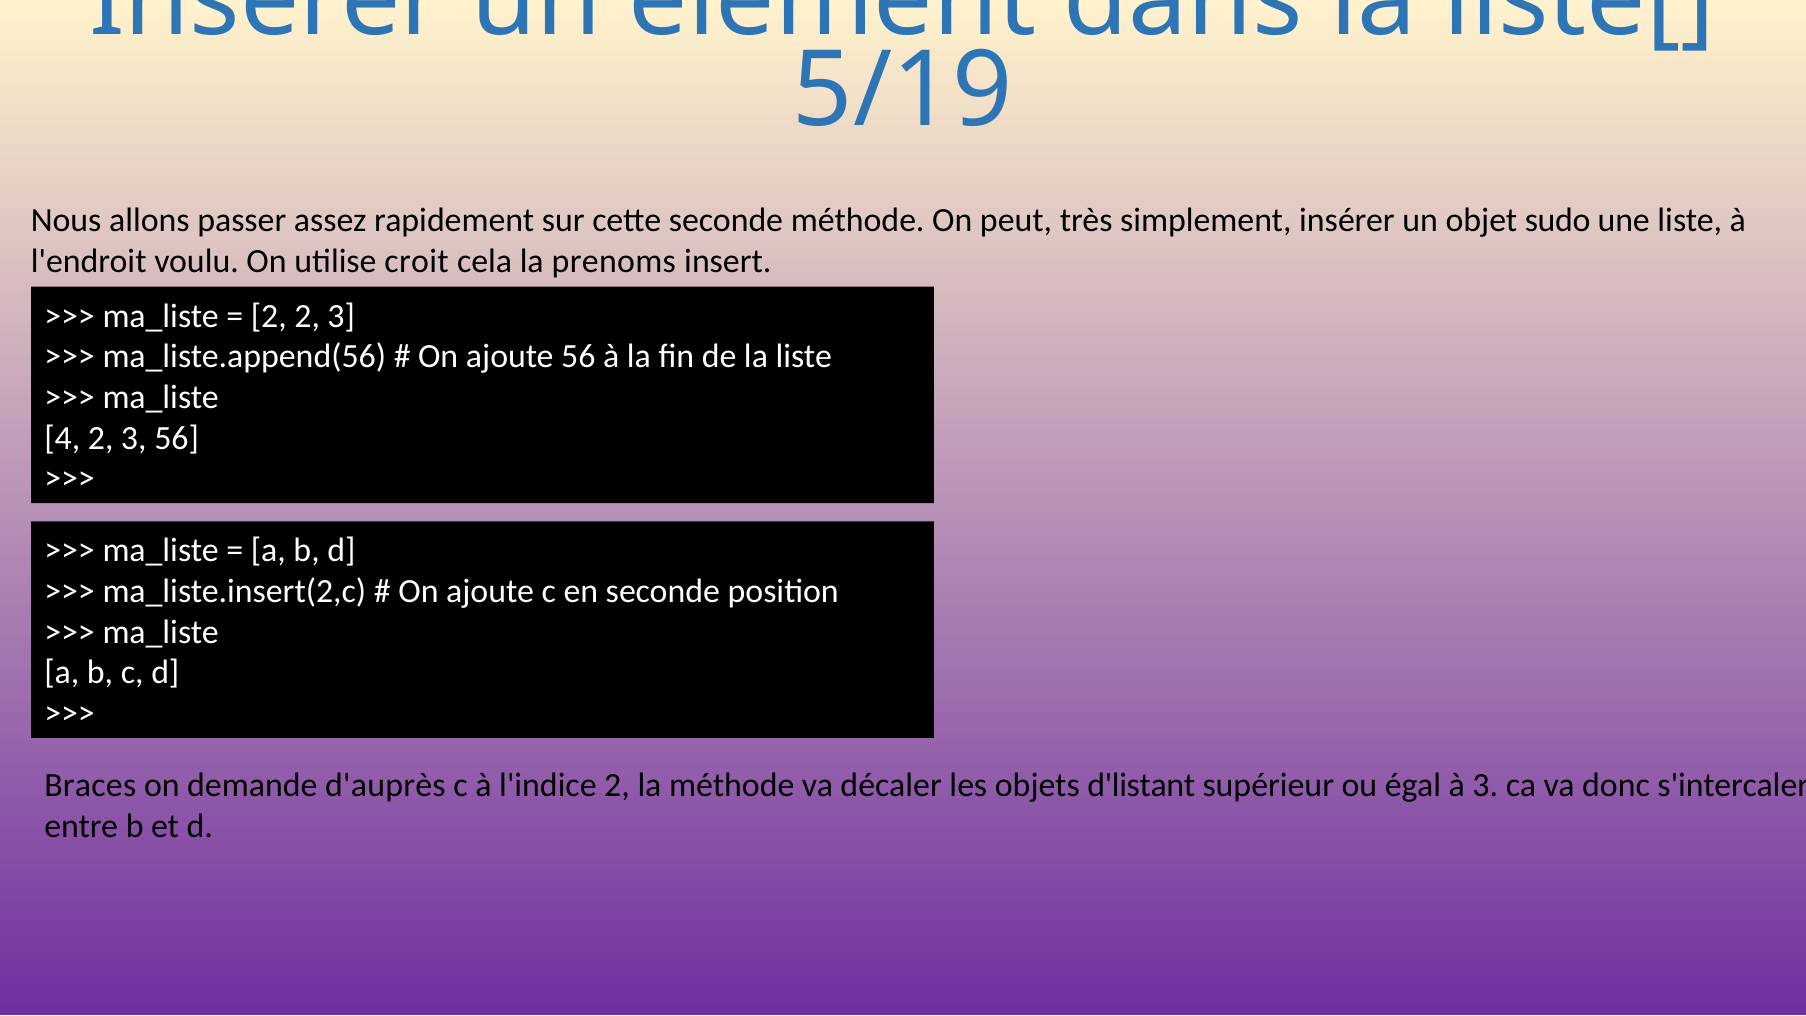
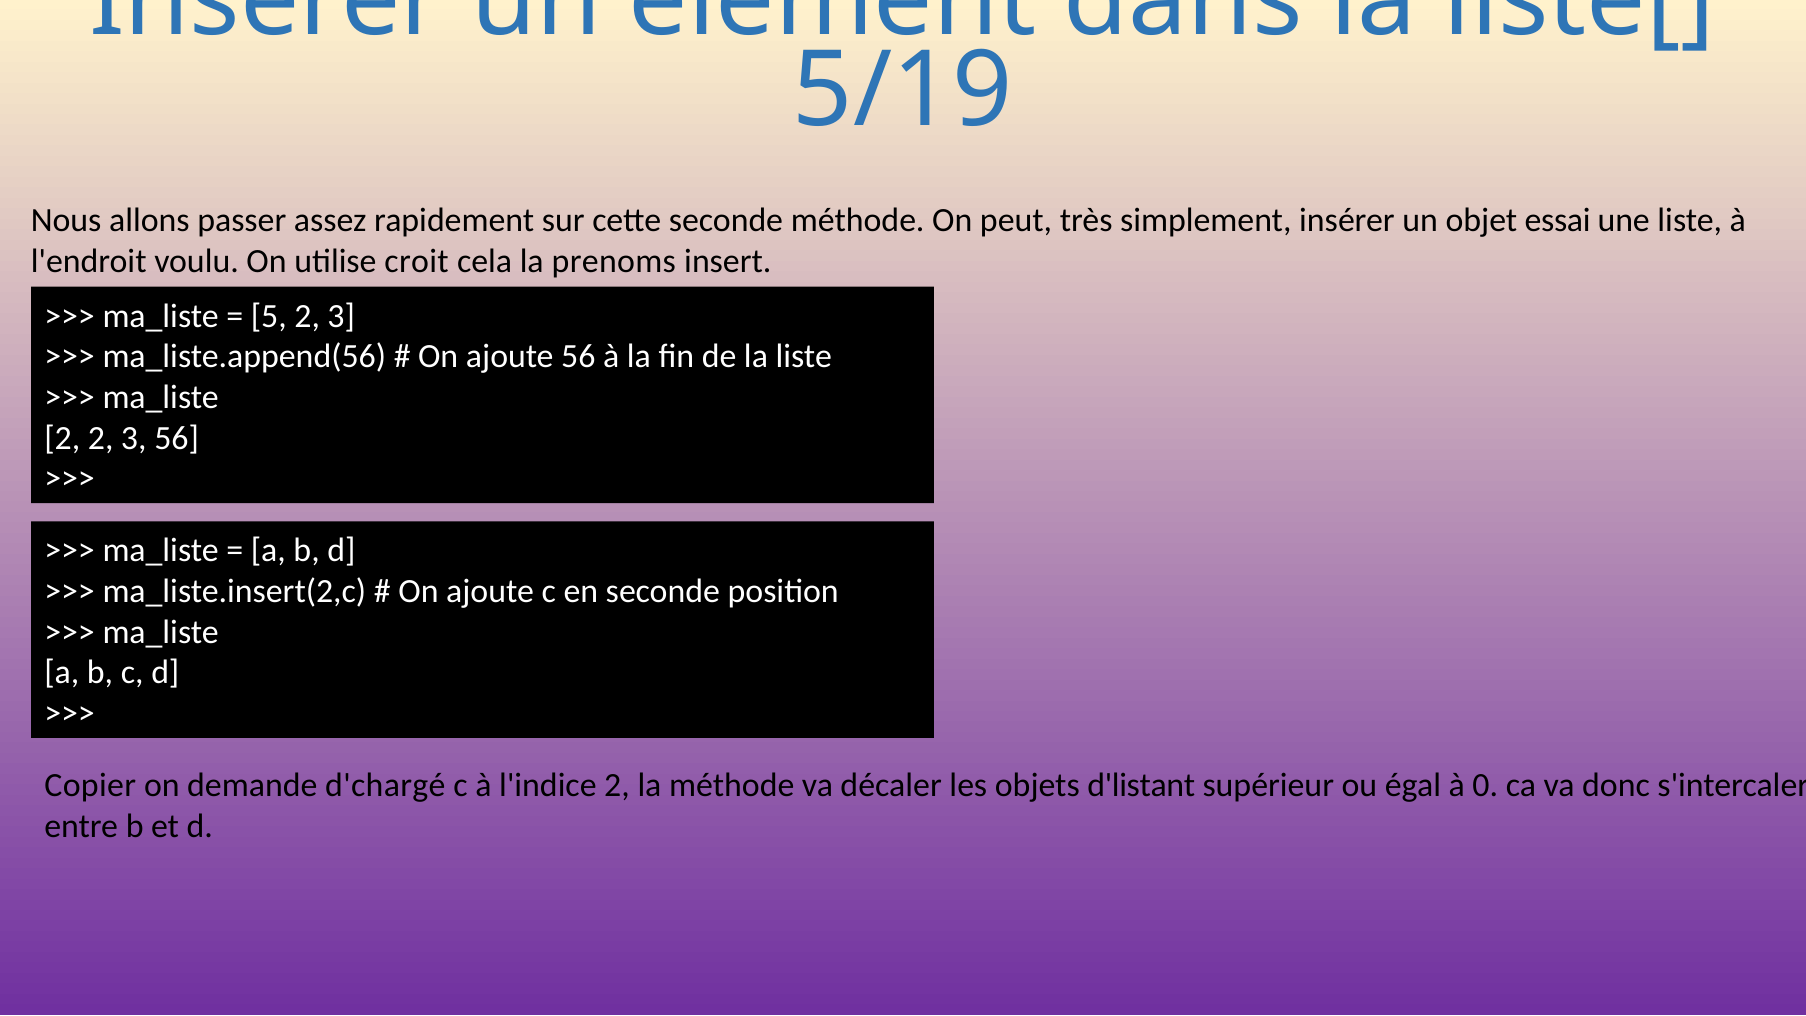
sudo: sudo -> essai (1558, 220)
2: 2 -> 5 (269, 316)
4: 4 -> 2 (62, 438)
Braces: Braces -> Copier (90, 785)
d'auprès: d'auprès -> d'chargé (385, 785)
à 3: 3 -> 0 (1485, 785)
